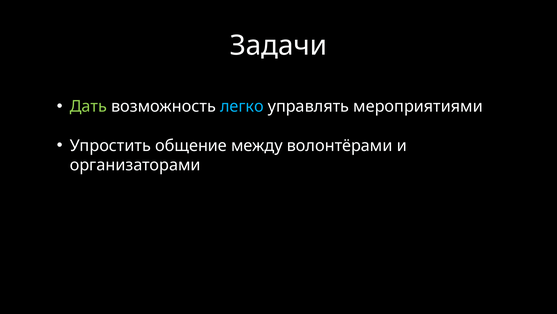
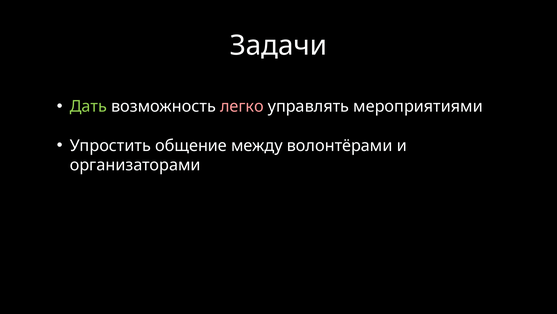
легко colour: light blue -> pink (242, 106)
